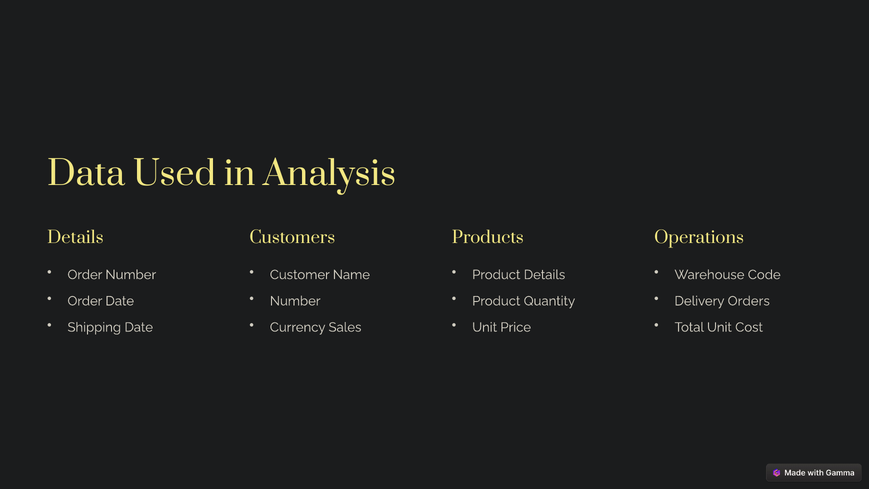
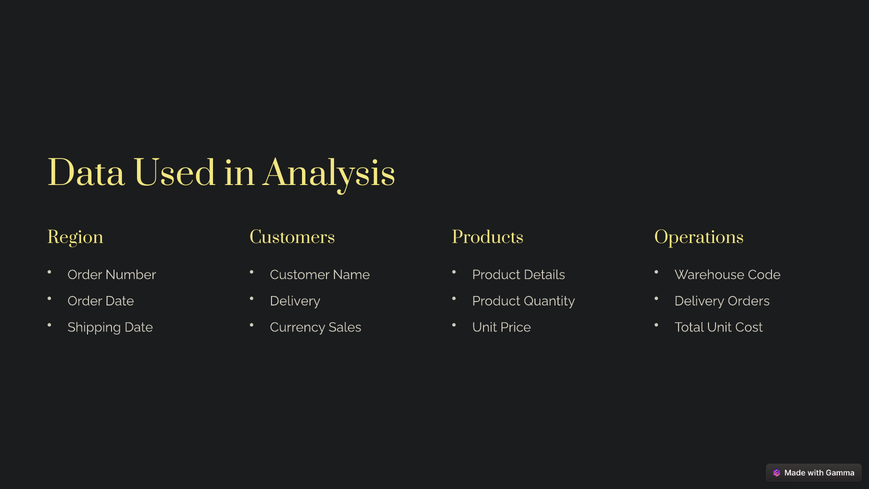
Details: Details -> Region (75, 238)
Number: Number -> Delivery (295, 301)
